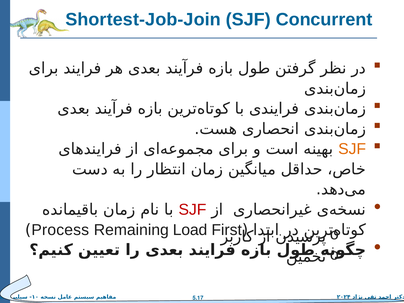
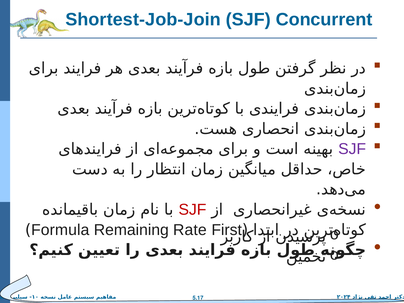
SJF colour: orange -> purple (352, 149)
Process: Process -> Formula (60, 230)
Load: Load -> Rate (190, 230)
